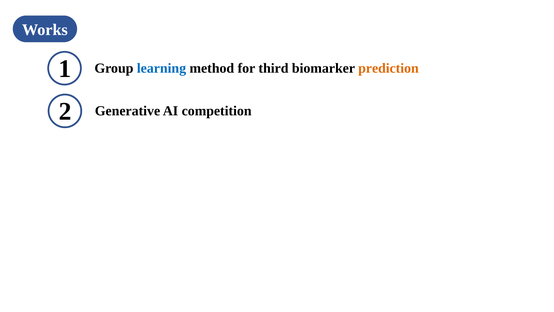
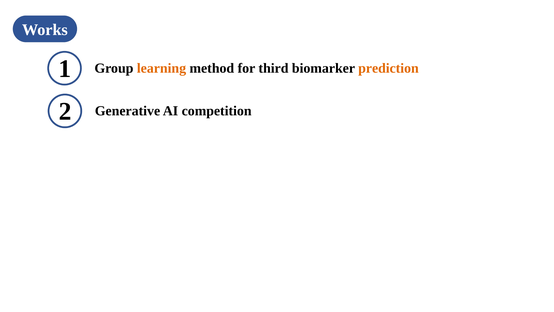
learning colour: blue -> orange (162, 68)
